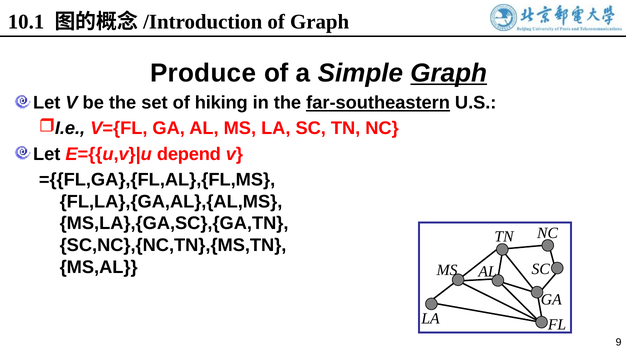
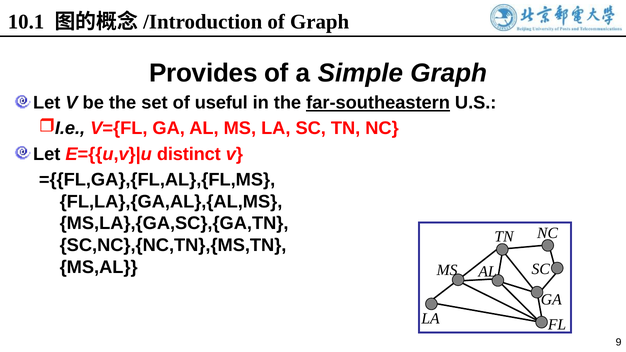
Produce: Produce -> Provides (203, 73)
Graph underline: present -> none (449, 73)
hiking: hiking -> useful (221, 103)
depend: depend -> distinct (189, 154)
